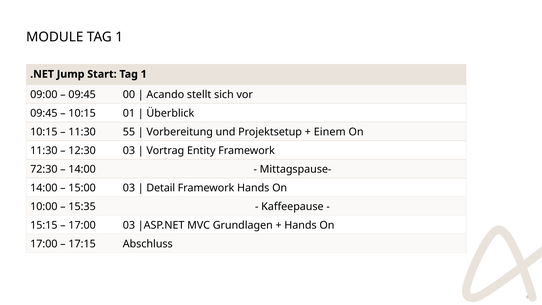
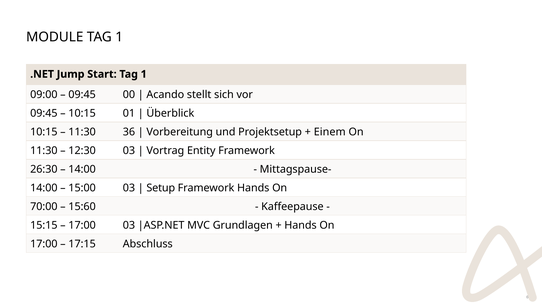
55: 55 -> 36 (129, 132)
72:30: 72:30 -> 26:30 (44, 169)
Detail: Detail -> Setup (161, 188)
10:00: 10:00 -> 70:00 (44, 207)
15:35: 15:35 -> 15:60 (82, 207)
